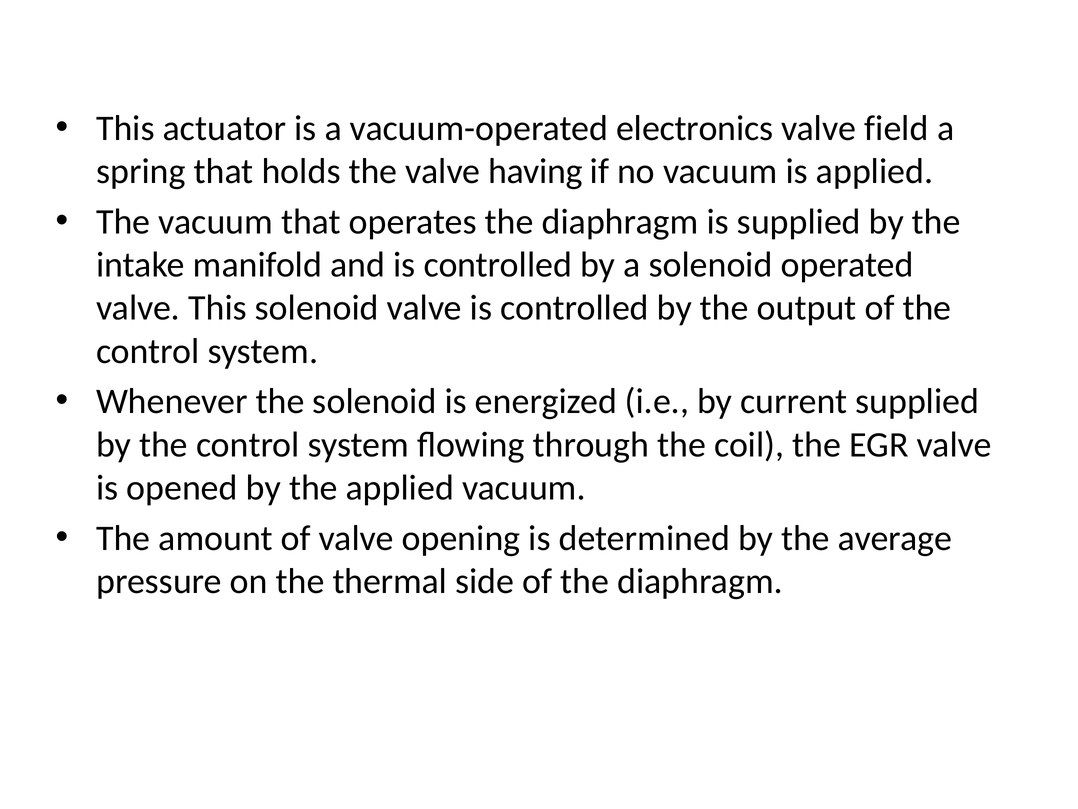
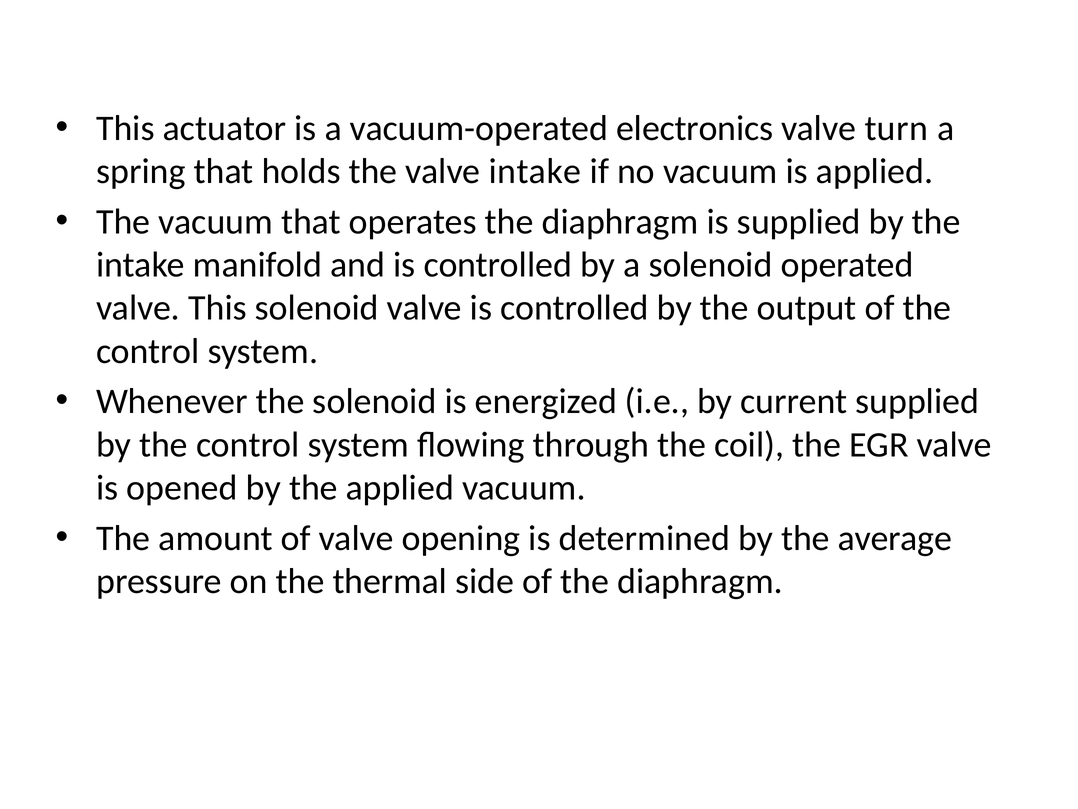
field: field -> turn (896, 128)
valve having: having -> intake (535, 171)
